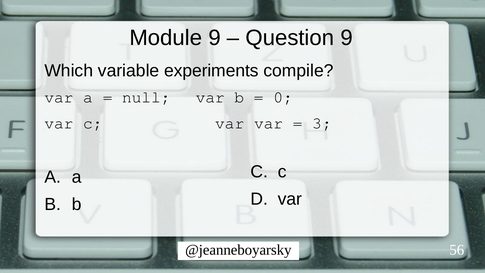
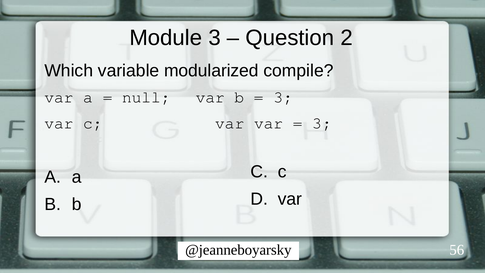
Module 9: 9 -> 3 (215, 38)
Question 9: 9 -> 2 (347, 38)
experiments: experiments -> modularized (211, 71)
0: 0 -> 3 (283, 97)
